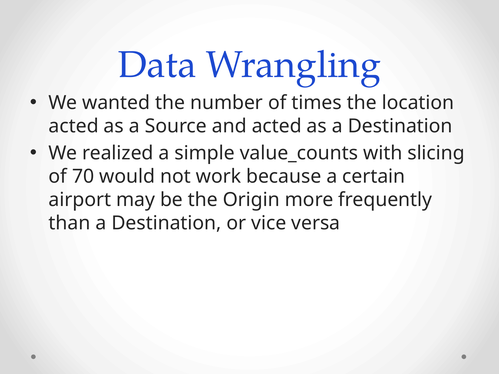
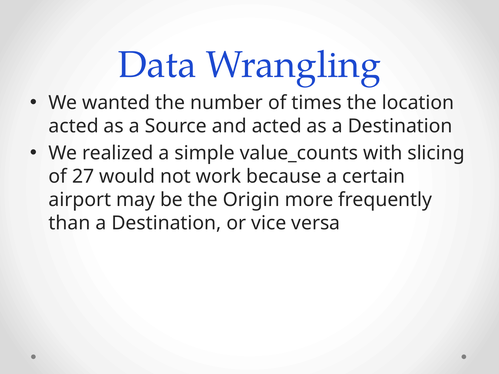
70: 70 -> 27 (83, 177)
